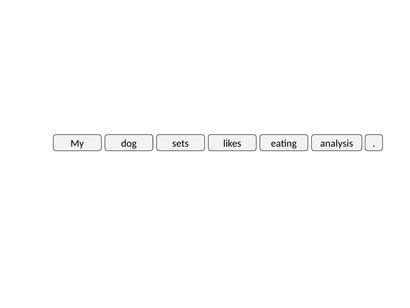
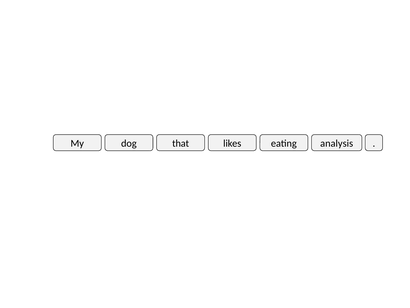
sets: sets -> that (181, 143)
